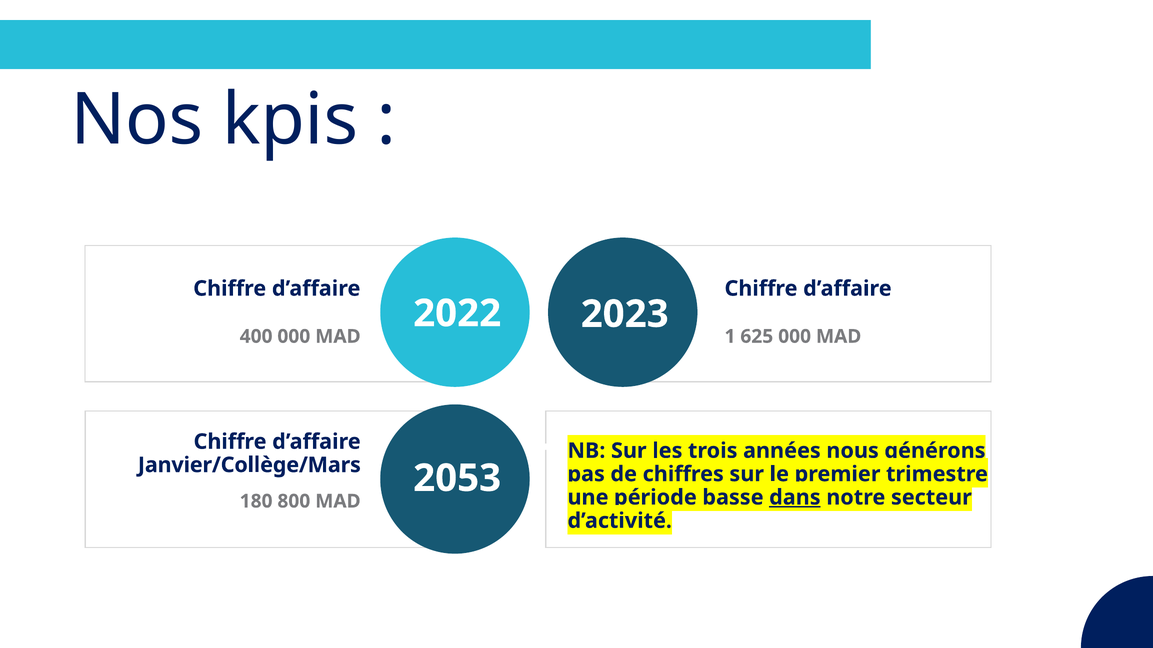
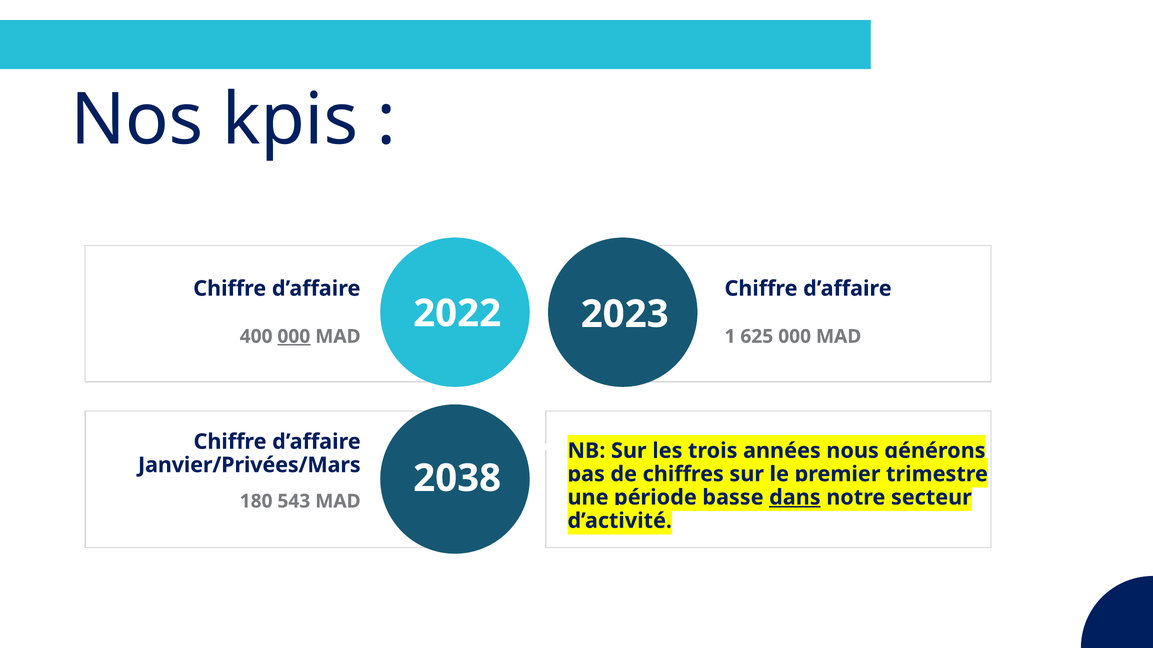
000 underline: none -> present (294, 337)
Janvier/Collège/Mars: Janvier/Collège/Mars -> Janvier/Privées/Mars (249, 465)
2053: 2053 -> 2038 (457, 479)
800: 800 -> 543 (294, 502)
